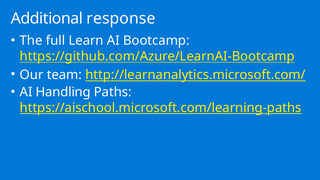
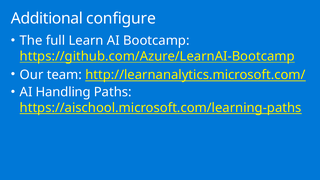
response: response -> configure (121, 18)
